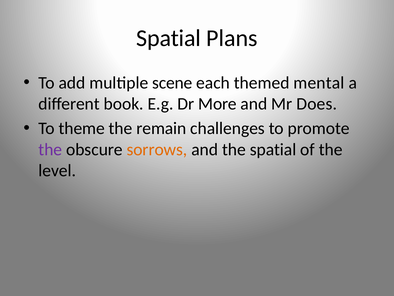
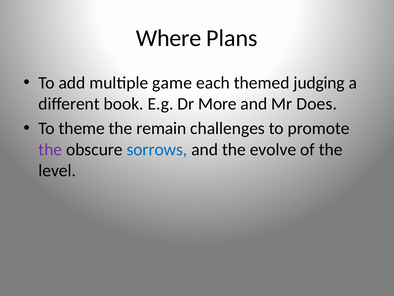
Spatial: Spatial -> Where (169, 38)
scene: scene -> game (172, 83)
mental: mental -> judging (319, 83)
sorrows colour: orange -> blue (157, 149)
the spatial: spatial -> evolve (273, 149)
